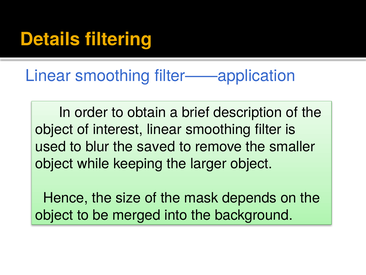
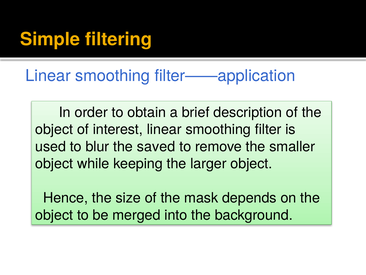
Details: Details -> Simple (50, 39)
